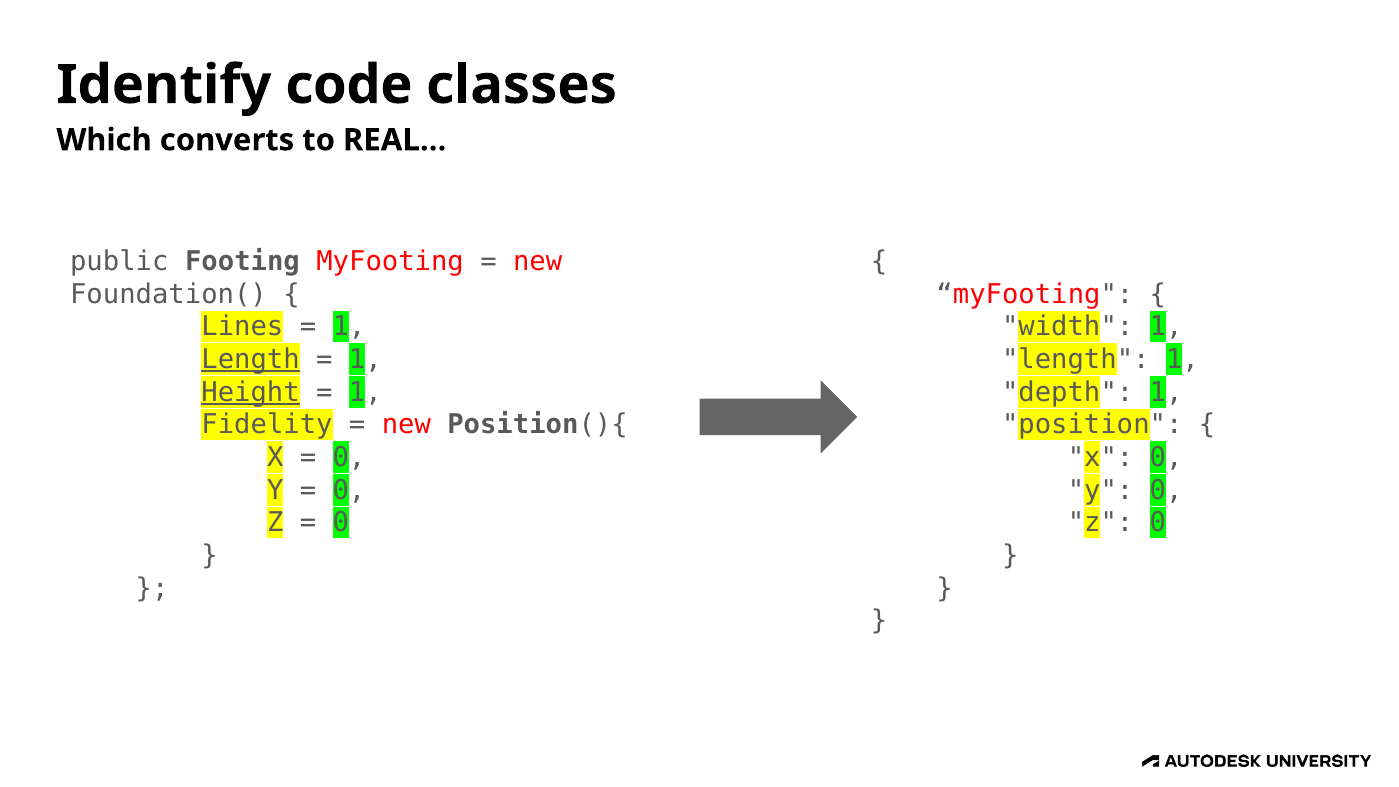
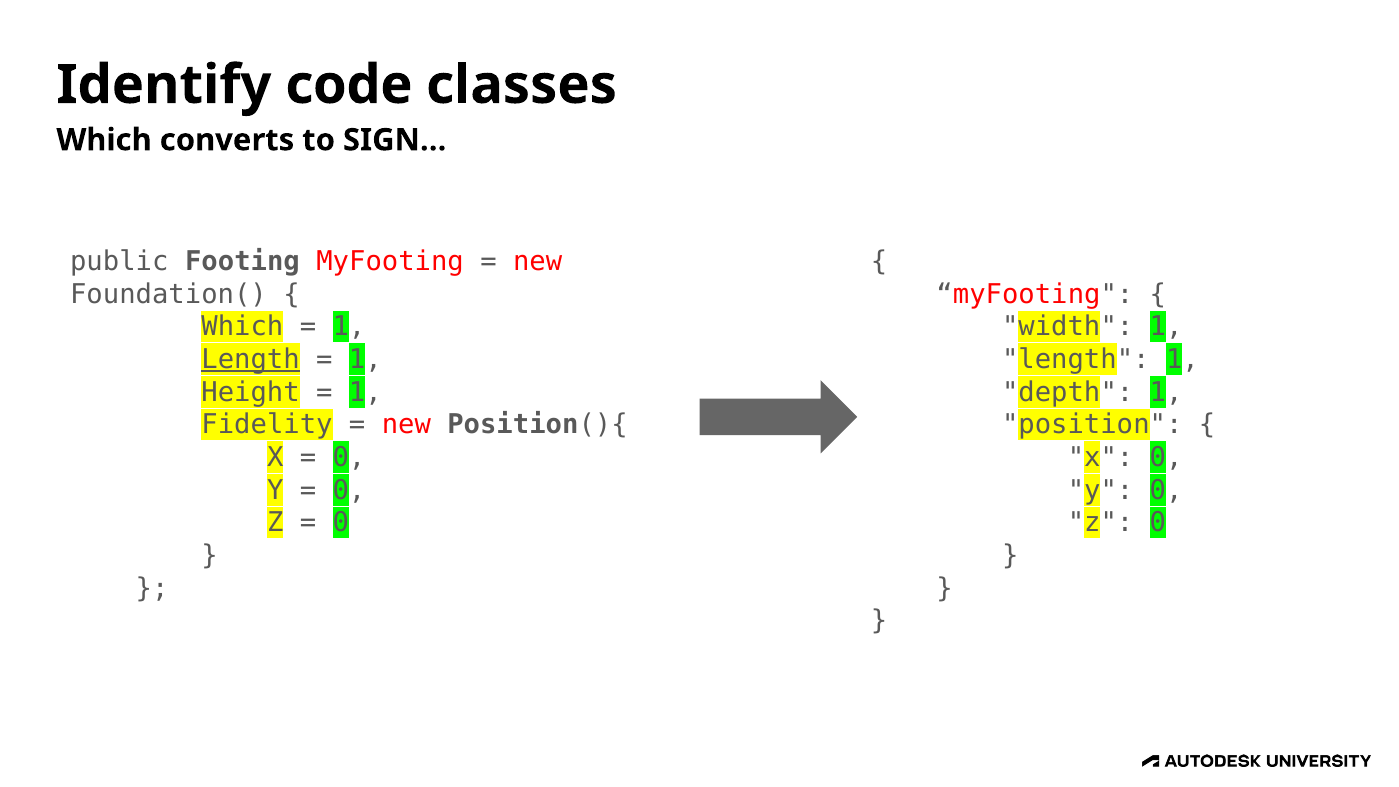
REAL…: REAL… -> SIGN… (395, 140)
Lines: Lines -> Which (242, 327)
Height underline: present -> none (251, 392)
